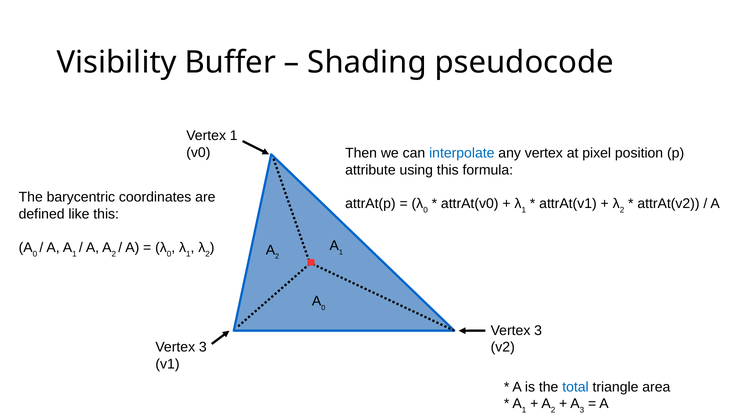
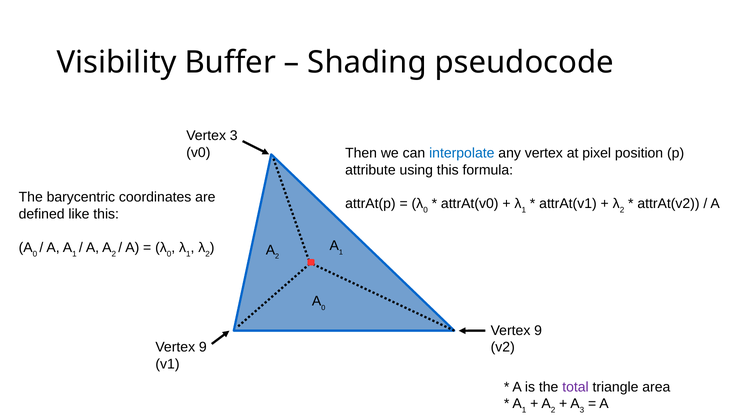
Vertex 1: 1 -> 3 (234, 136)
3: 3 -> 9 (538, 331)
3: 3 -> 9 (203, 347)
total colour: blue -> purple (575, 387)
